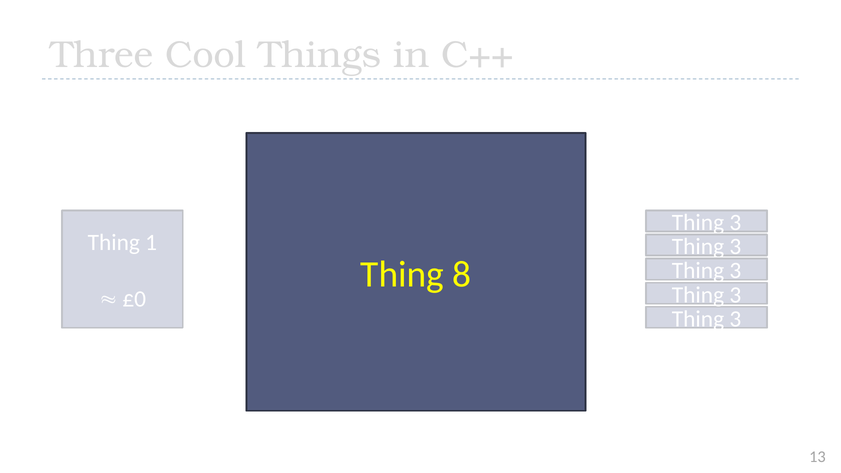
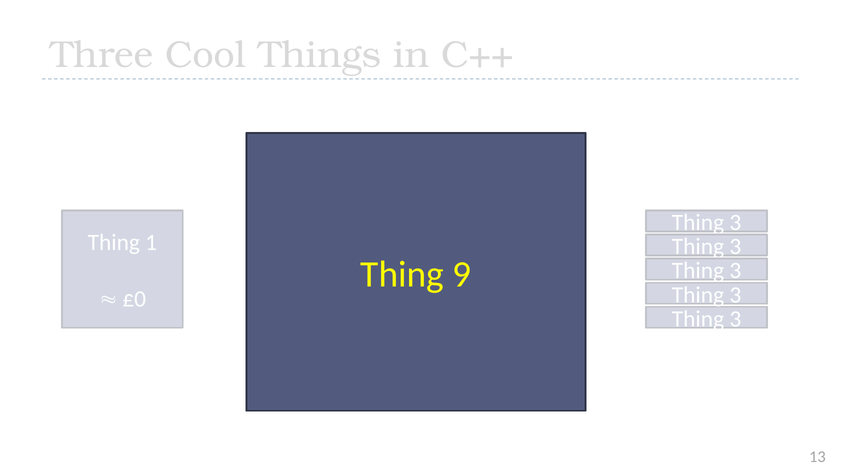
8: 8 -> 9 (462, 274)
